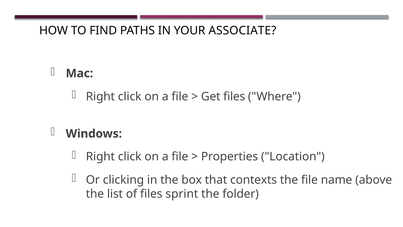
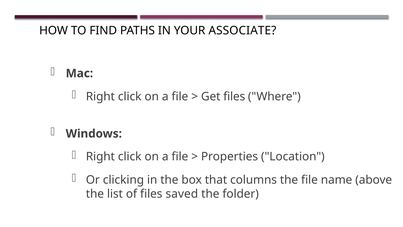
contexts: contexts -> columns (254, 180)
sprint: sprint -> saved (182, 194)
